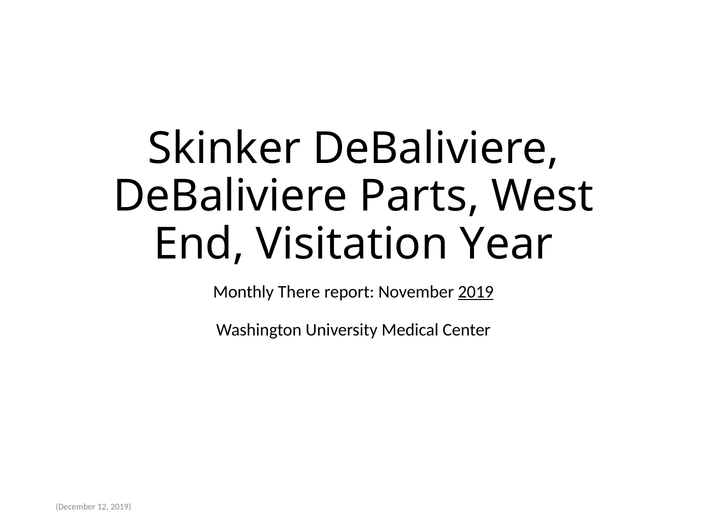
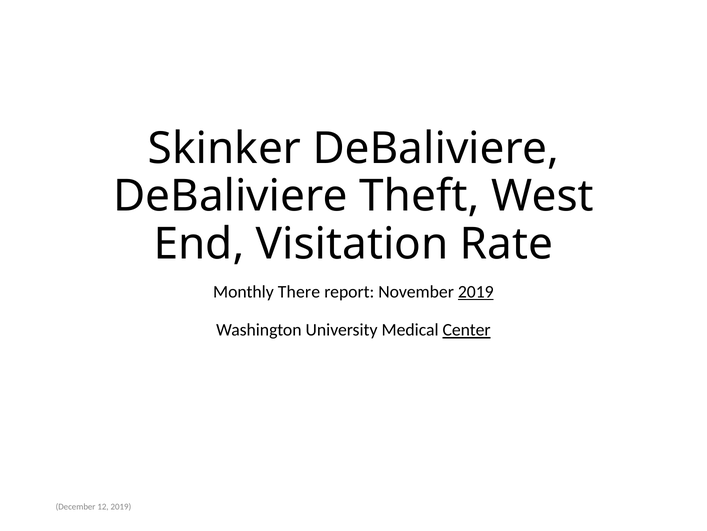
Parts: Parts -> Theft (419, 196)
Year: Year -> Rate (507, 244)
Center underline: none -> present (467, 330)
